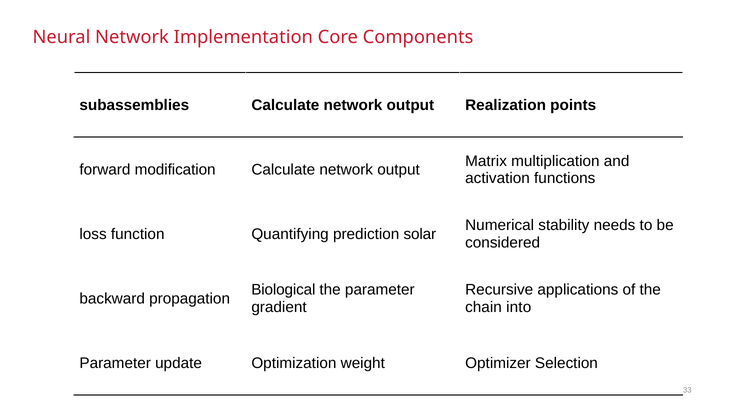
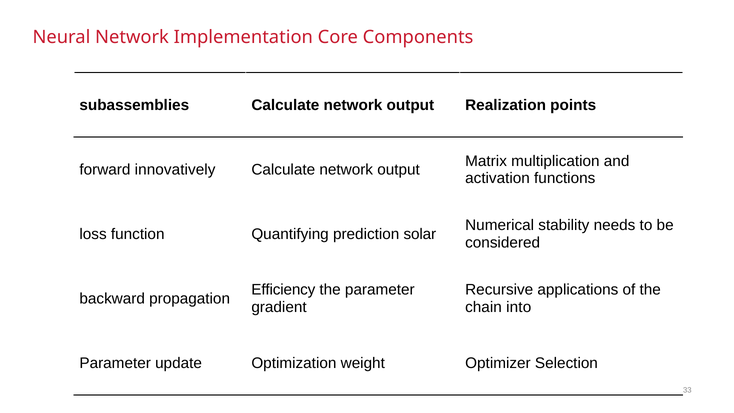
modification: modification -> innovatively (175, 169)
Biological: Biological -> Efficiency (283, 290)
